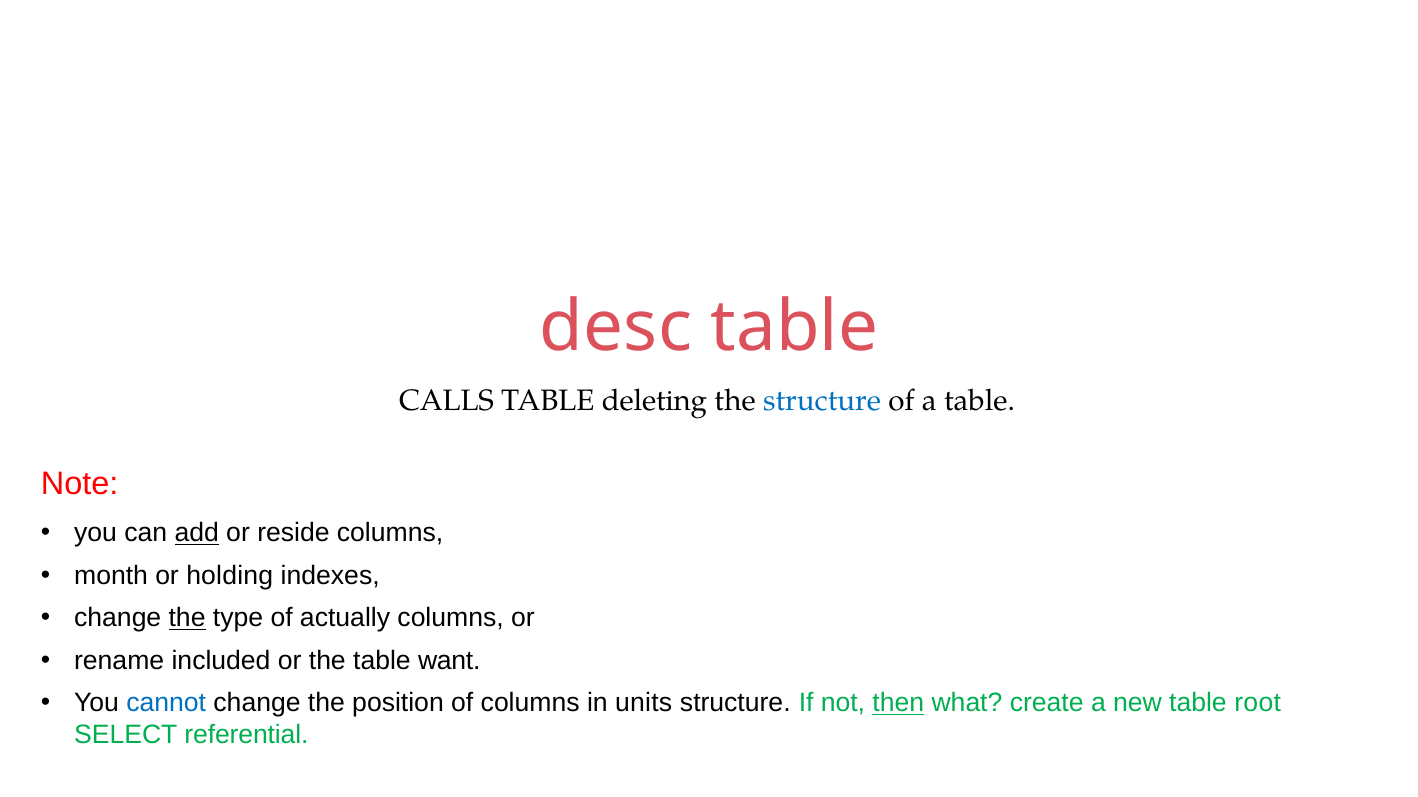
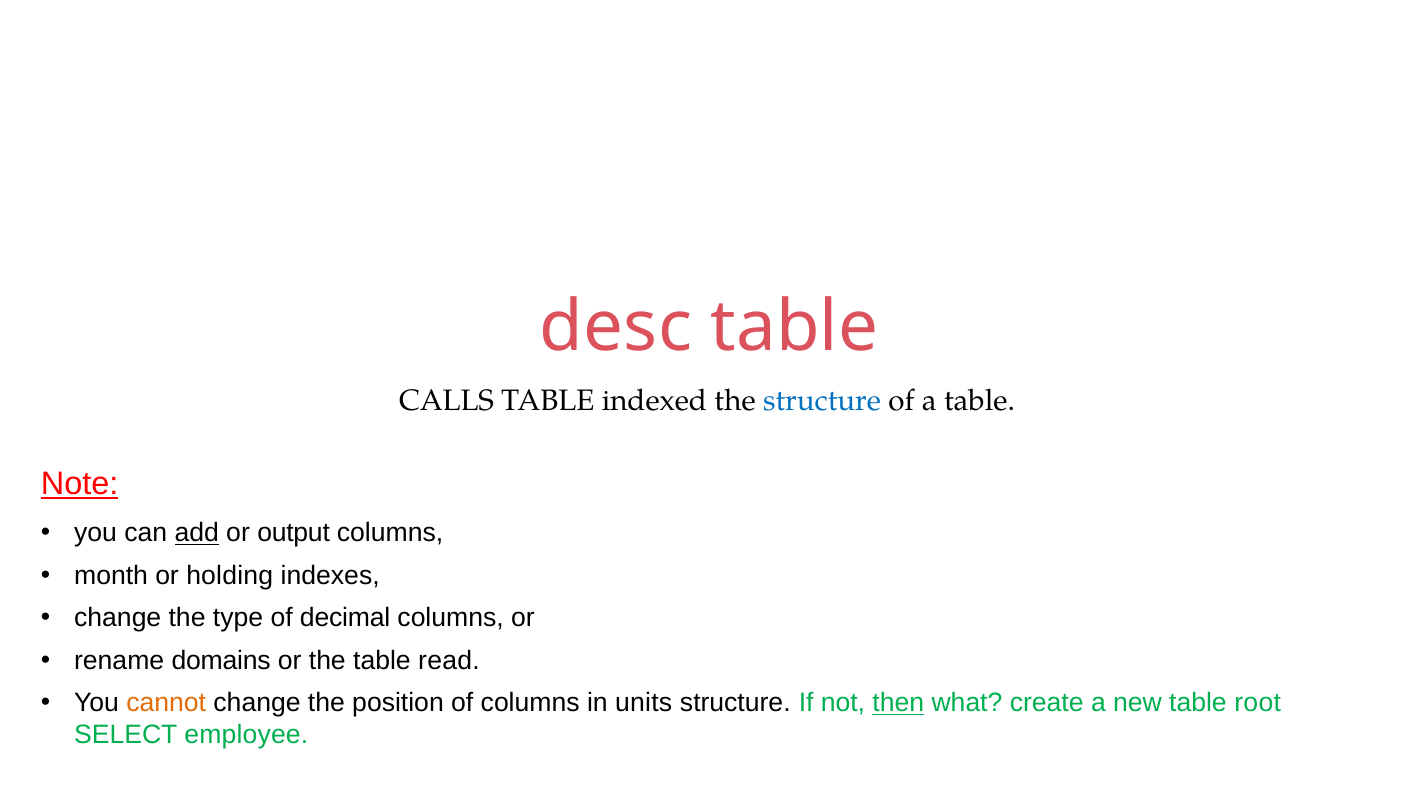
deleting: deleting -> indexed (654, 401)
Note underline: none -> present (80, 484)
reside: reside -> output (294, 534)
the underline: present -> none (187, 619)
actually: actually -> decimal (345, 619)
included: included -> domains (221, 661)
want: want -> read (449, 661)
cannot colour: blue -> orange (166, 704)
referential: referential -> employee (246, 736)
